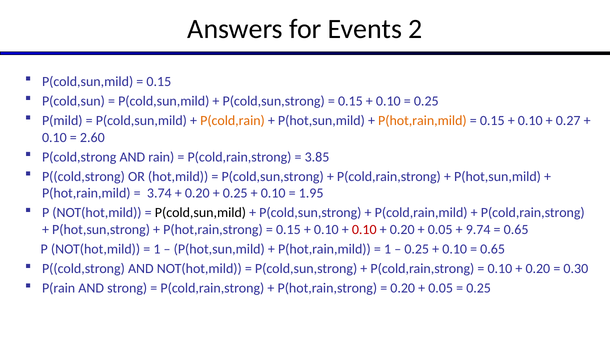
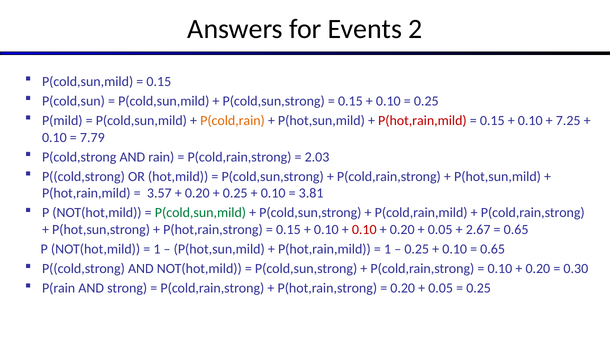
P(hot,rain,mild colour: orange -> red (422, 121)
0.27: 0.27 -> 7.25 (568, 121)
2.60: 2.60 -> 7.79 (92, 137)
3.85: 3.85 -> 2.03 (317, 157)
3.74: 3.74 -> 3.57 (159, 193)
1.95: 1.95 -> 3.81 (311, 193)
P(cold,sun,mild colour: black -> green (200, 213)
9.74: 9.74 -> 2.67 (478, 230)
